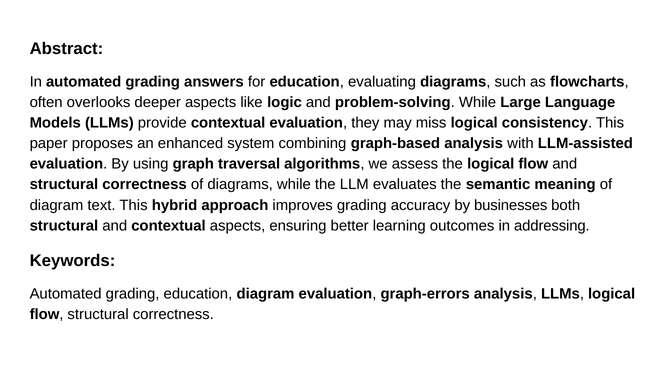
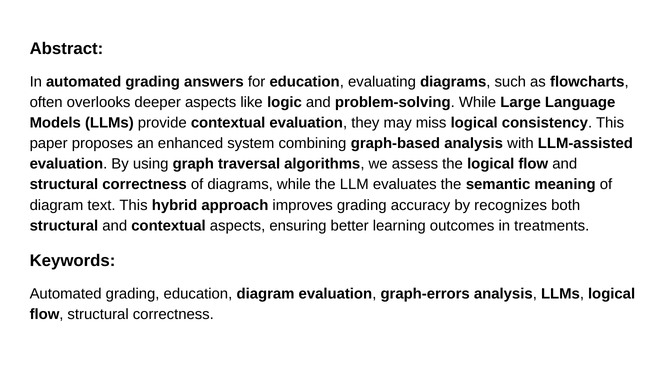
businesses: businesses -> recognizes (511, 205)
addressing: addressing -> treatments (552, 226)
